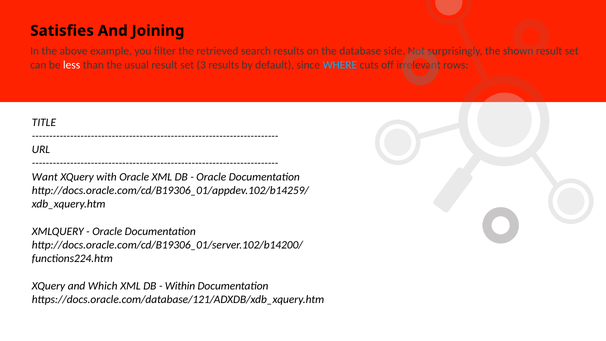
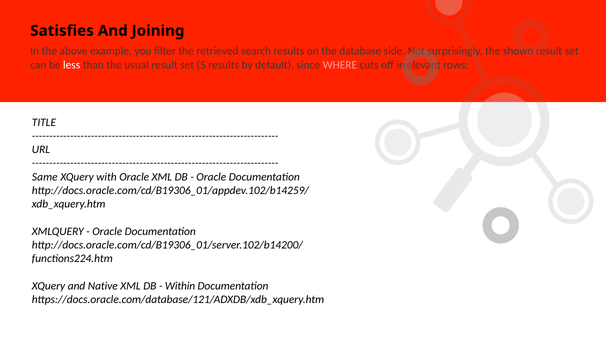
3: 3 -> 5 (201, 65)
WHERE colour: light blue -> pink (340, 65)
Want: Want -> Same (45, 177)
Which: Which -> Native (103, 286)
